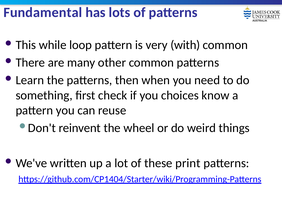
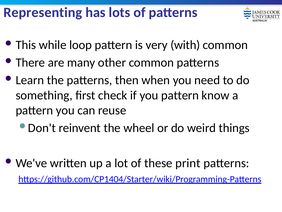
Fundamental: Fundamental -> Representing (43, 12)
you choices: choices -> pattern (180, 95)
